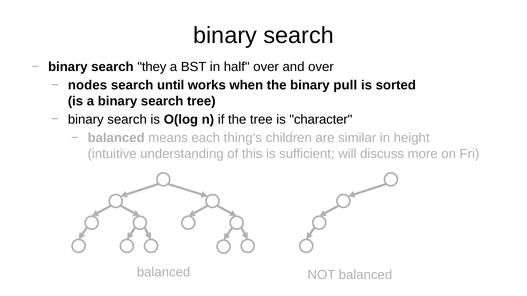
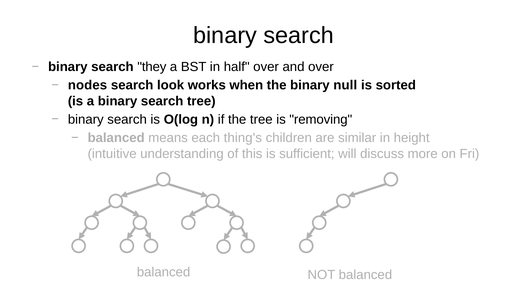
until: until -> look (171, 85)
pull: pull -> null (345, 85)
character: character -> removing (321, 120)
